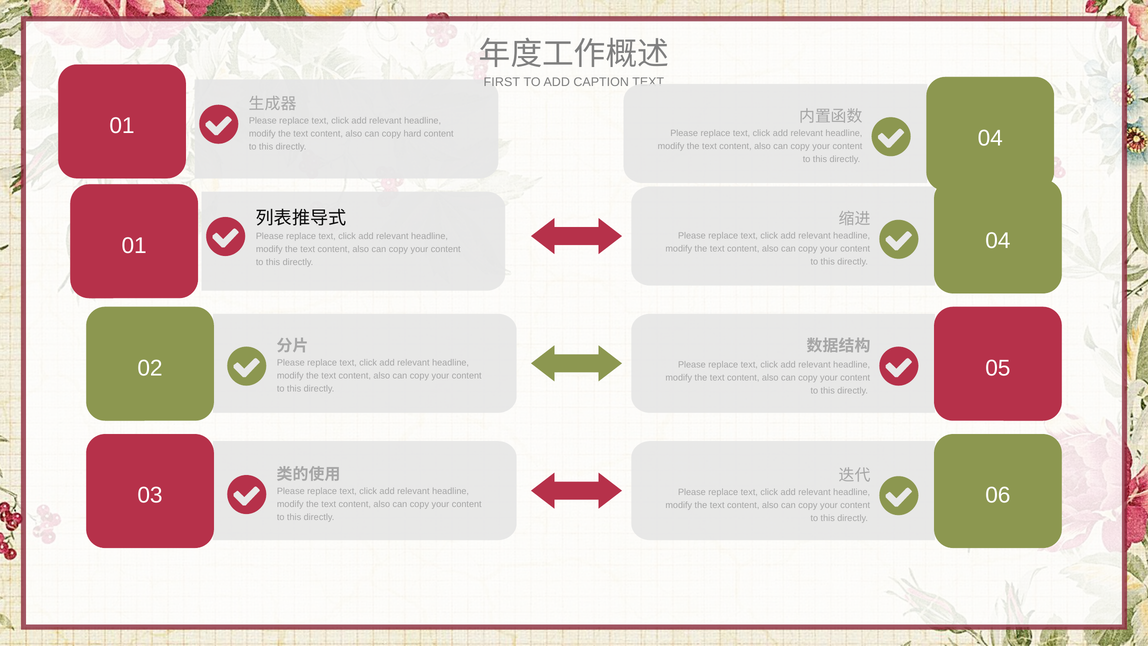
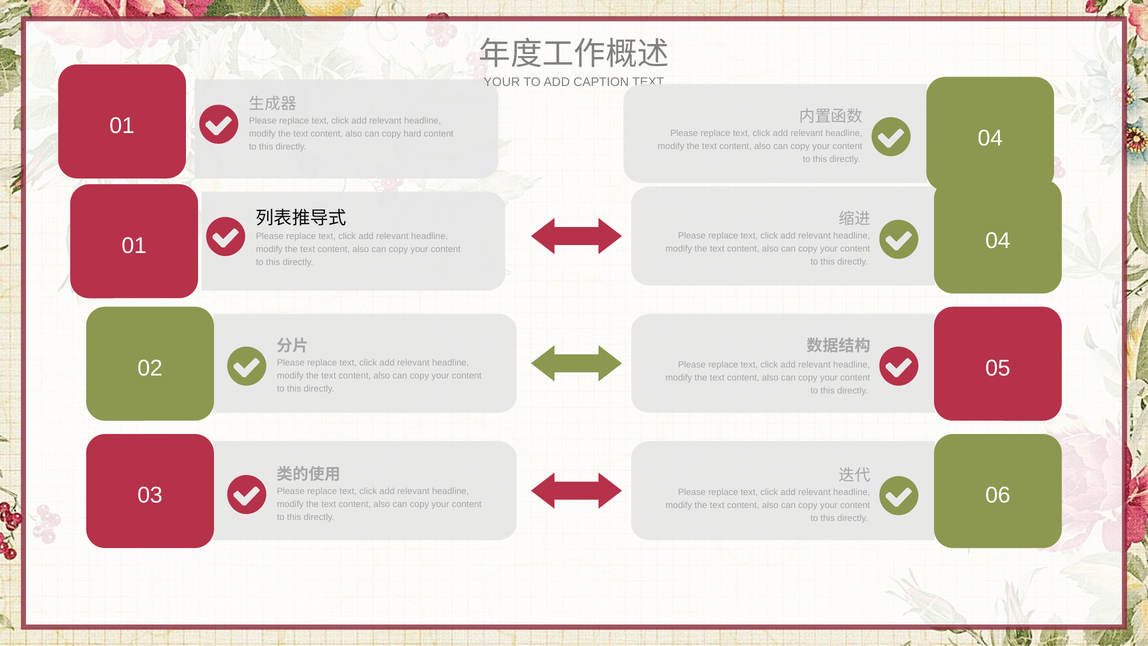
FIRST: FIRST -> YOUR (502, 82)
